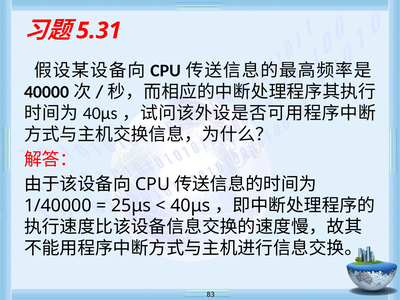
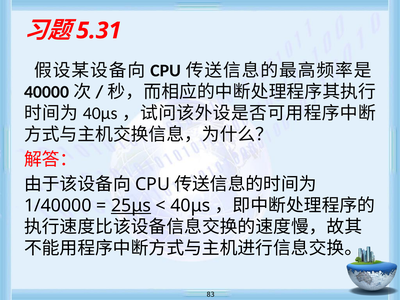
25μs underline: none -> present (131, 206)
